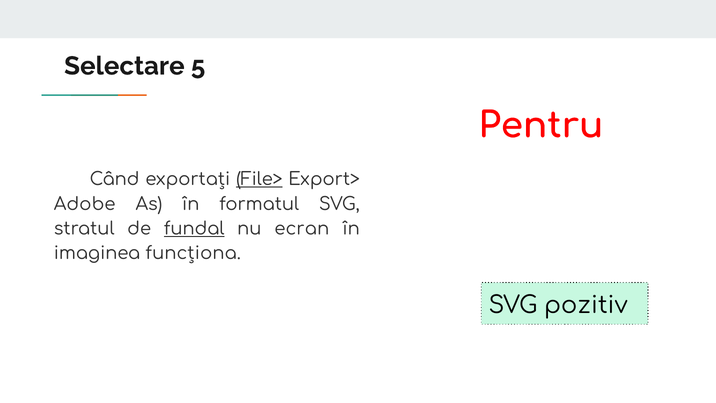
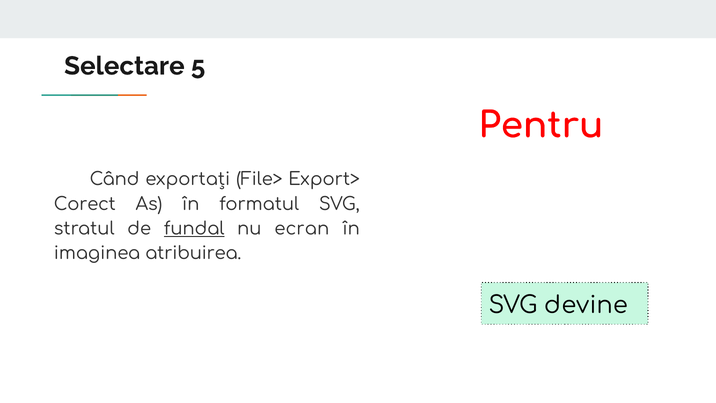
File> underline: present -> none (259, 179)
Adobe: Adobe -> Corect (85, 204)
funcționa: funcționa -> atribuirea (193, 253)
pozitiv: pozitiv -> devine (586, 305)
